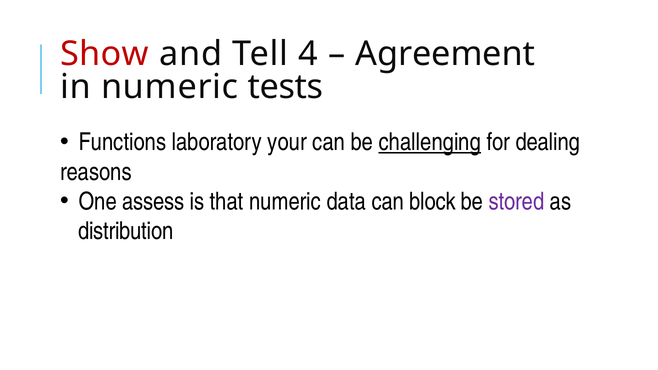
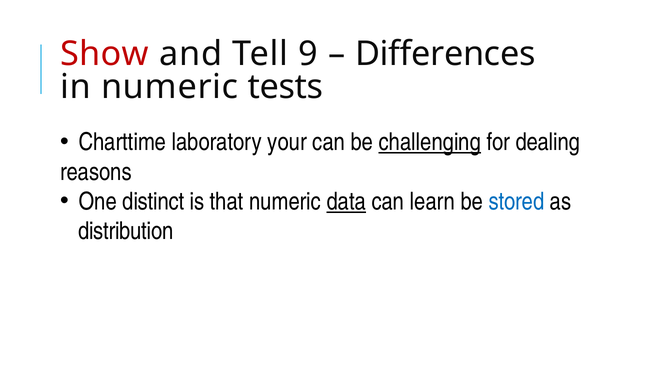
4: 4 -> 9 (308, 54)
Agreement: Agreement -> Differences (445, 54)
Functions: Functions -> Charttime (122, 142)
assess: assess -> distinct (153, 202)
data underline: none -> present (346, 202)
block: block -> learn (432, 202)
stored colour: purple -> blue (516, 202)
